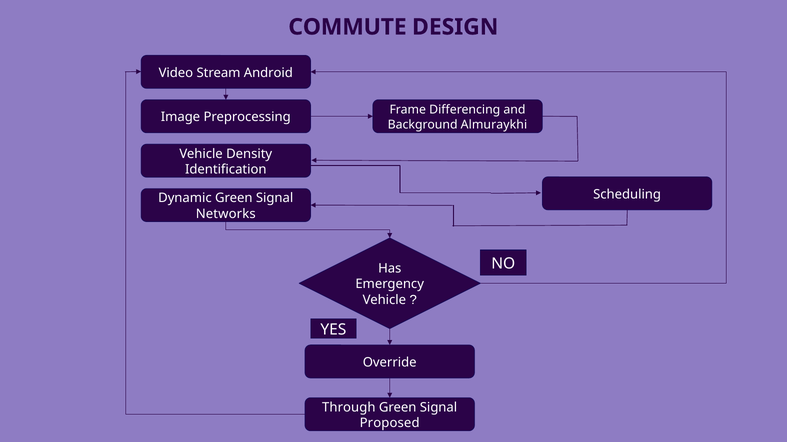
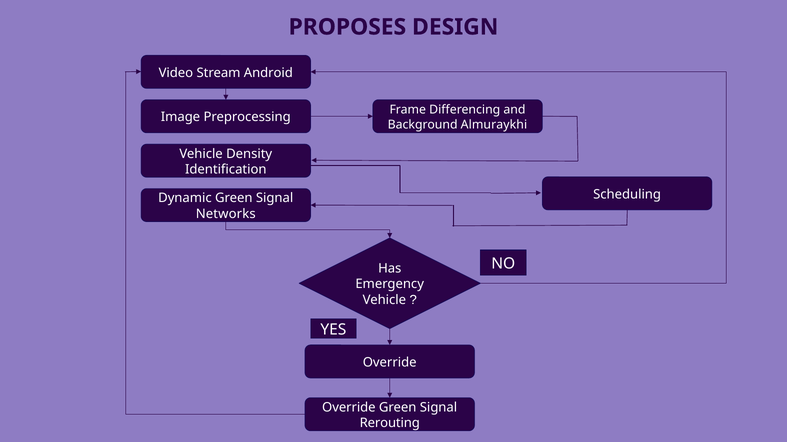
COMMUTE: COMMUTE -> PROPOSES (347, 27)
Through: Through -> Override (349, 408)
Proposed: Proposed -> Rerouting (390, 424)
